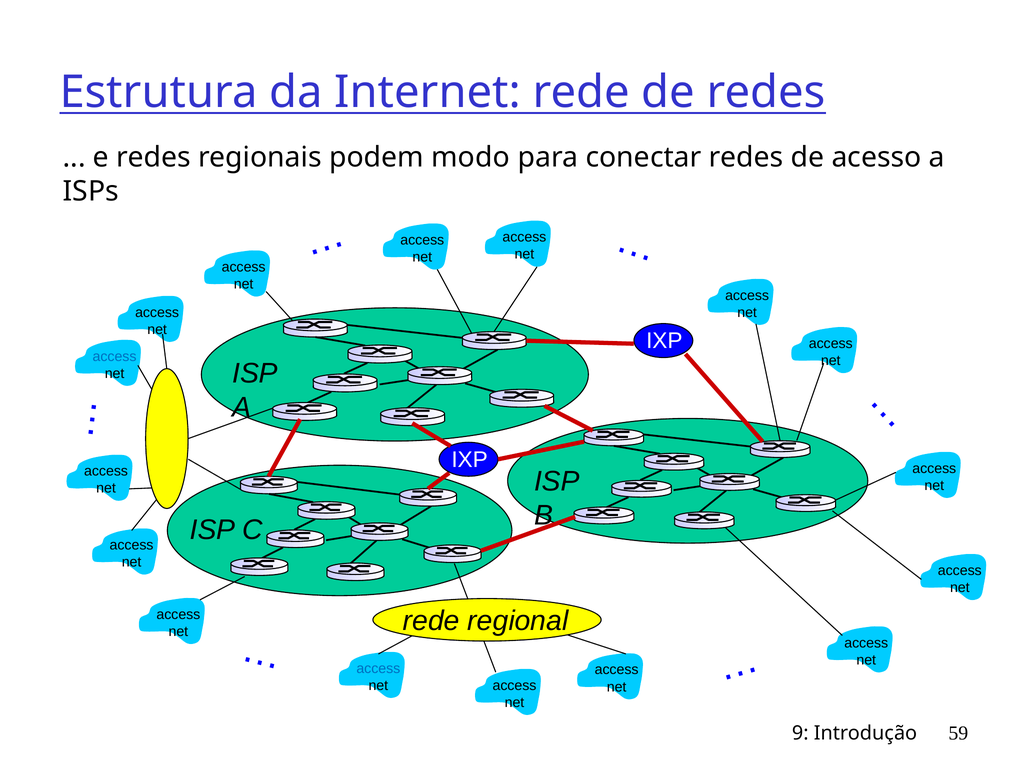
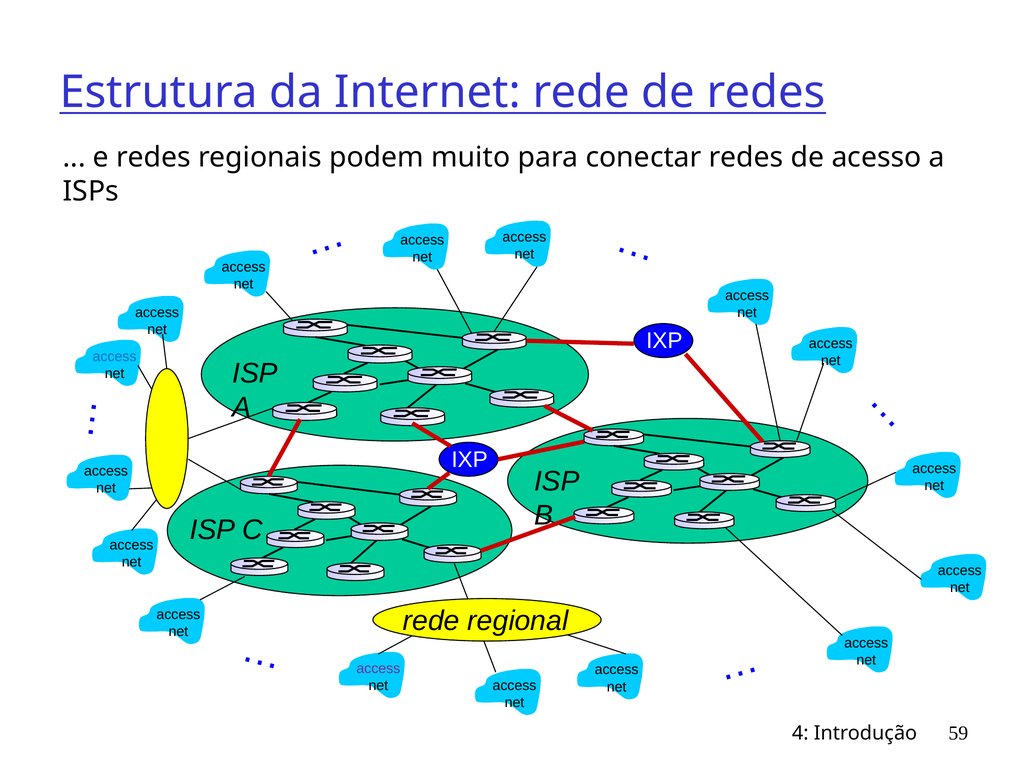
modo: modo -> muito (471, 157)
access colour: blue -> purple (378, 668)
9: 9 -> 4 (800, 733)
